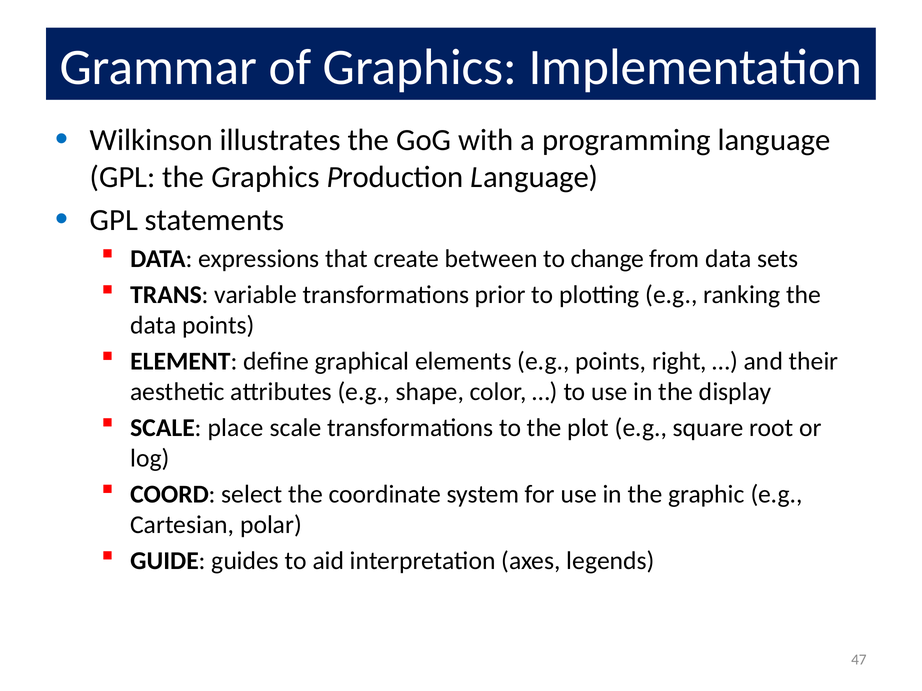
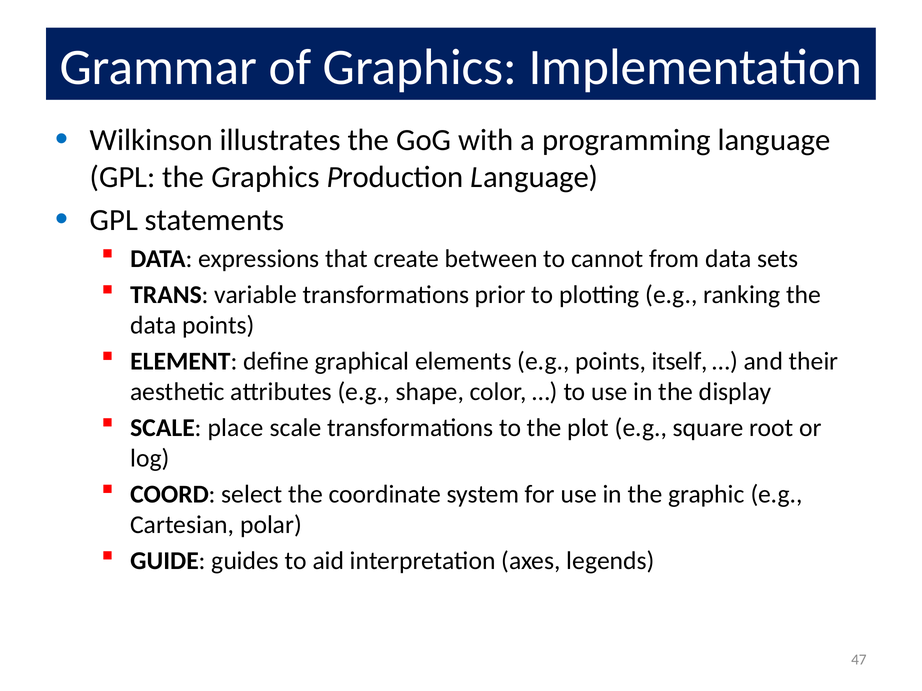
change: change -> cannot (607, 259)
right: right -> itself (680, 361)
